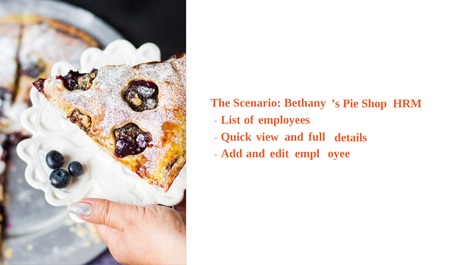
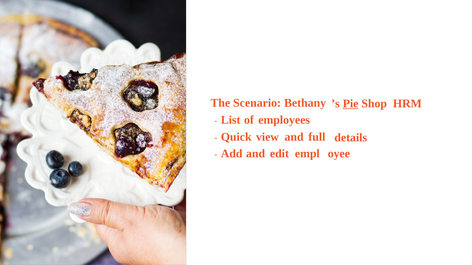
Pie underline: none -> present (351, 104)
